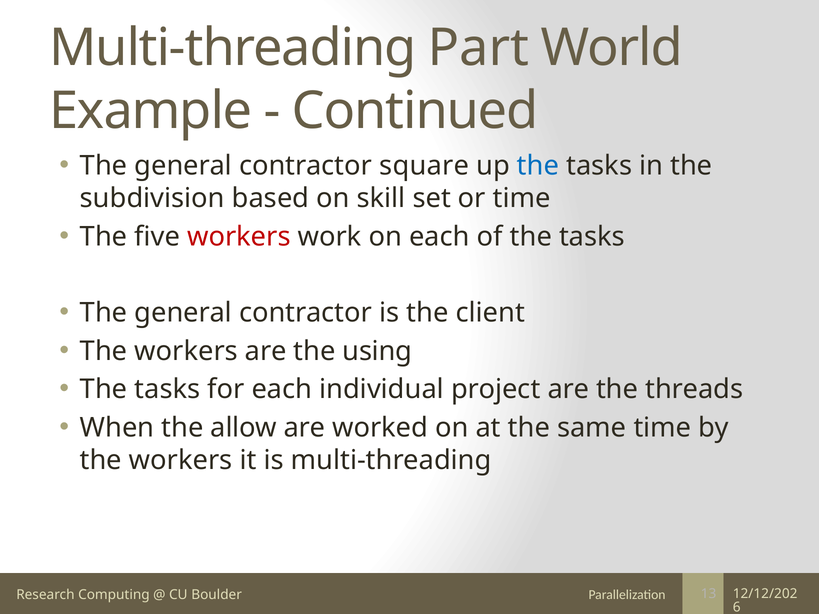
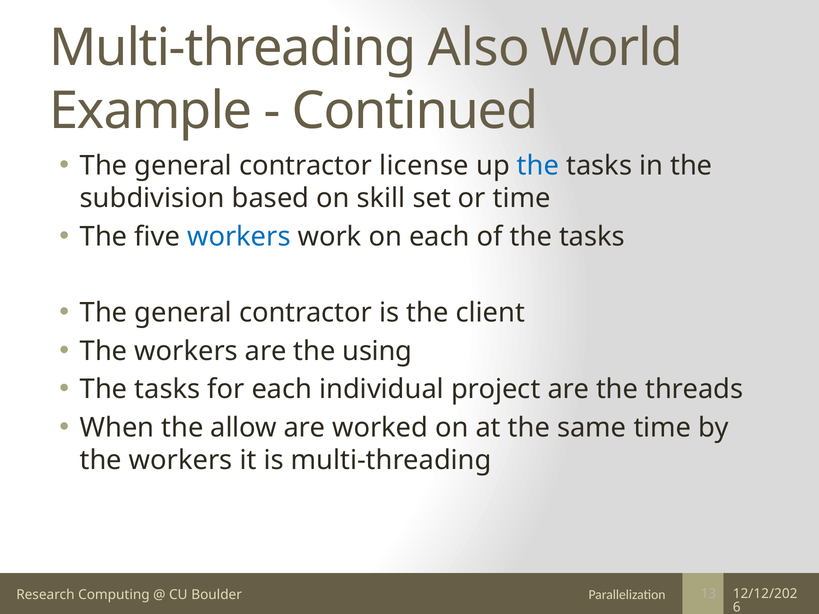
Part: Part -> Also (479, 48)
square: square -> license (424, 166)
workers colour: red -> blue (239, 237)
